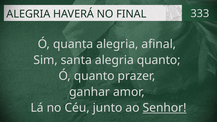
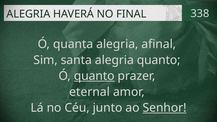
333: 333 -> 338 (200, 14)
quanto underline: none -> present (94, 76)
ganhar: ganhar -> eternal (90, 92)
